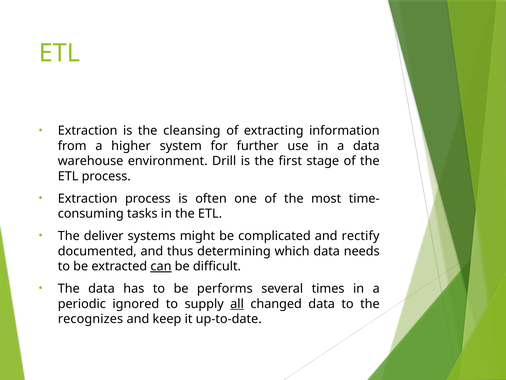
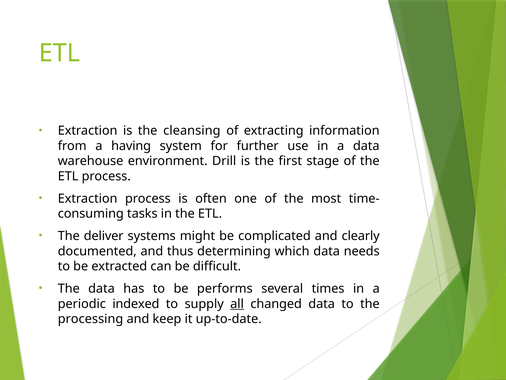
higher: higher -> having (131, 146)
rectify: rectify -> clearly (361, 236)
can underline: present -> none (161, 266)
ignored: ignored -> indexed (136, 303)
recognizes: recognizes -> processing (91, 319)
